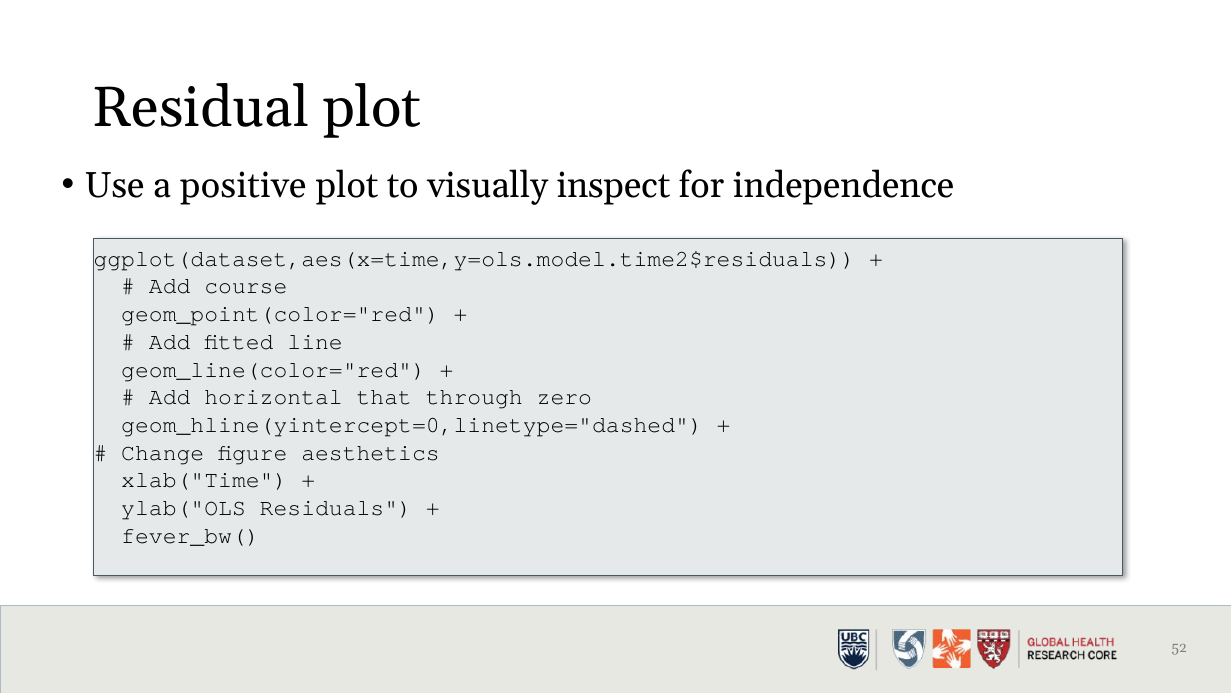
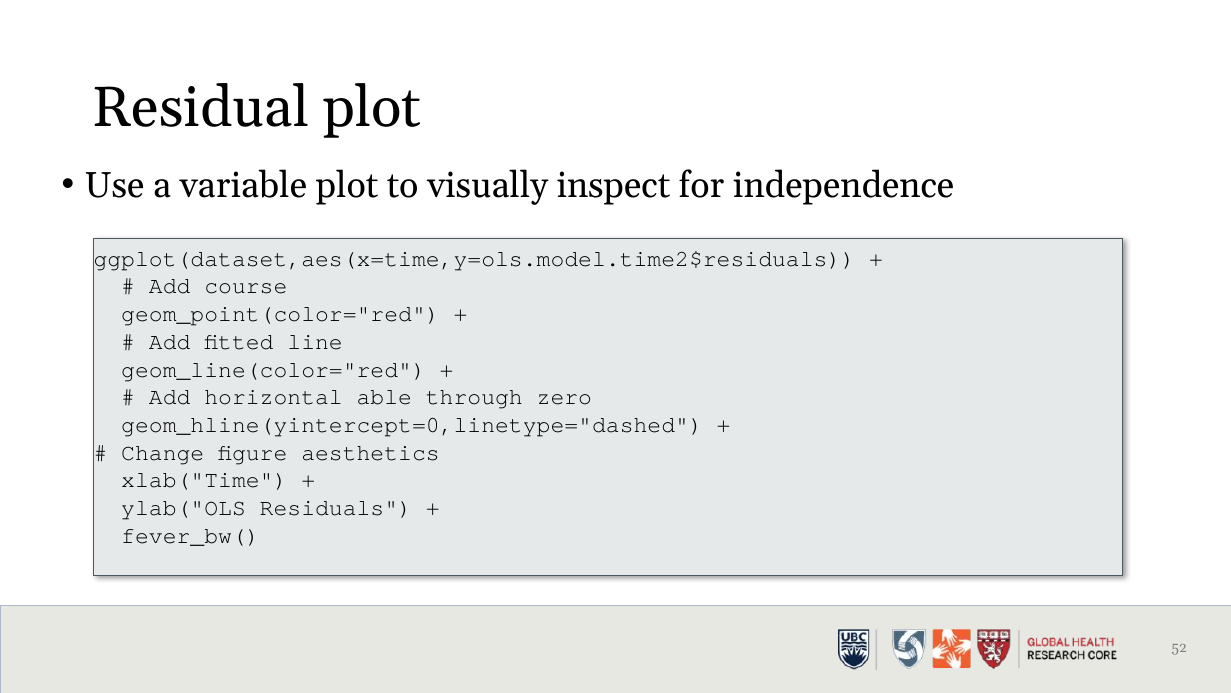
positive: positive -> variable (243, 185)
that: that -> able (384, 397)
